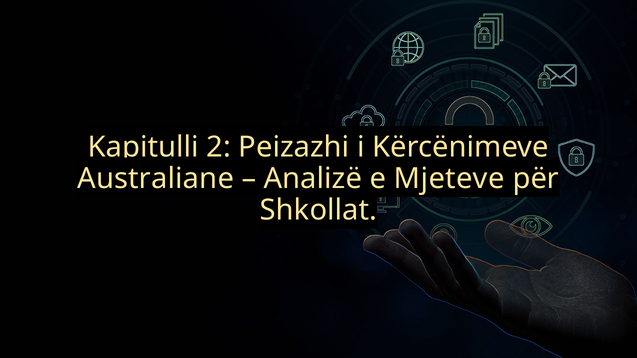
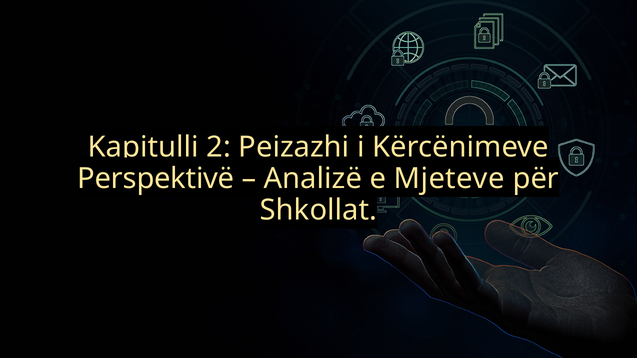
Australiane: Australiane -> Perspektivë (156, 179)
